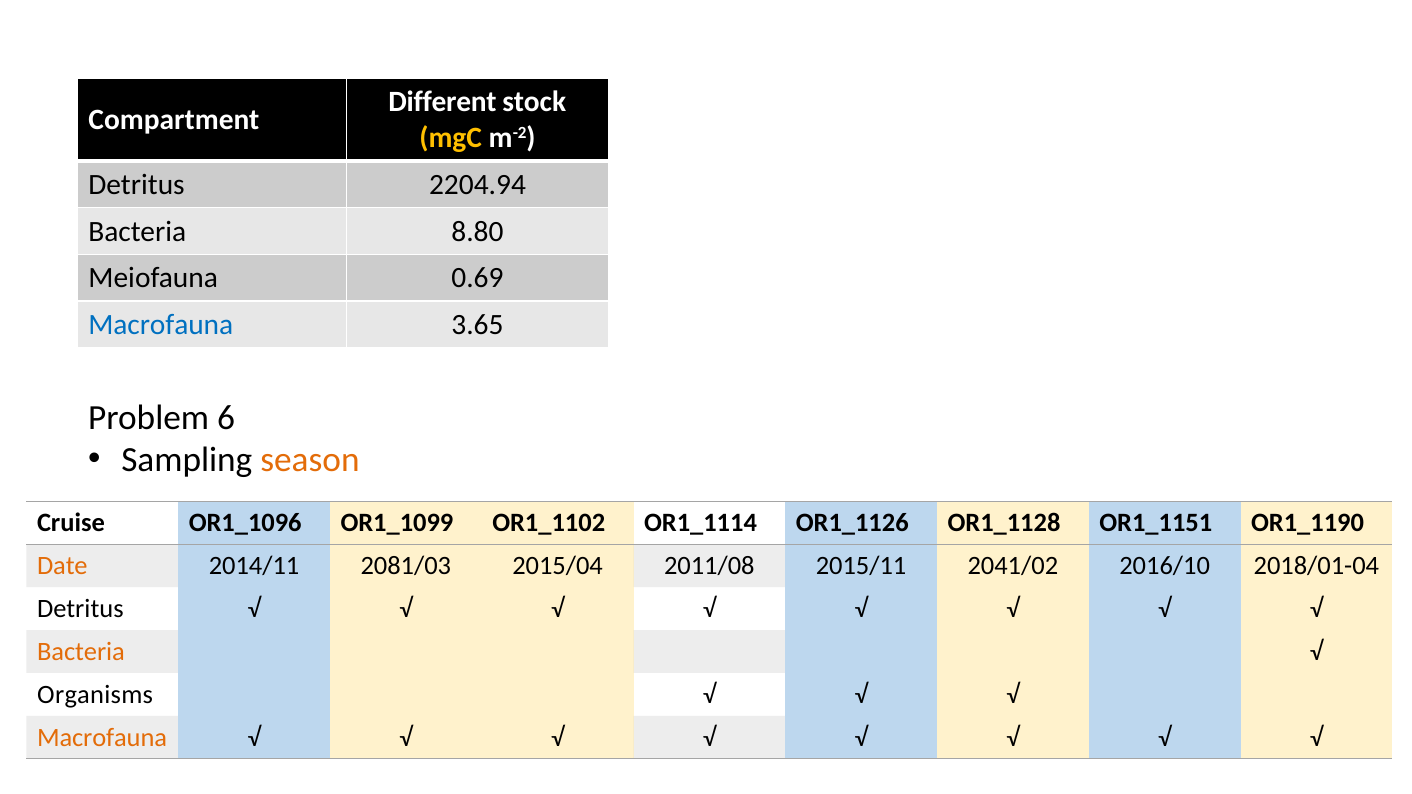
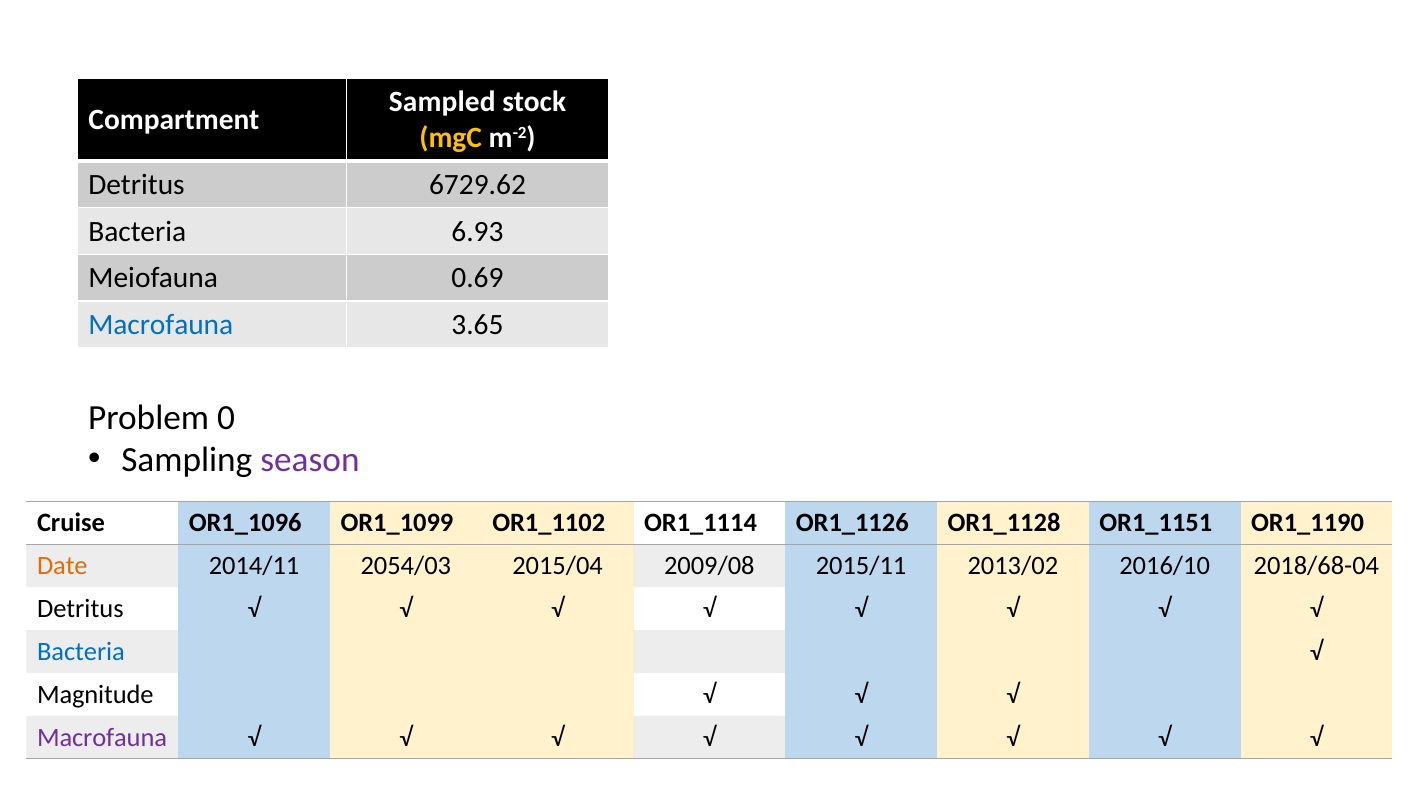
Different: Different -> Sampled (442, 102)
2204.94: 2204.94 -> 6729.62 (477, 185)
8.80: 8.80 -> 6.93 (477, 231)
6: 6 -> 0 (226, 418)
season colour: orange -> purple (310, 460)
2081/03: 2081/03 -> 2054/03 (406, 566)
2011/08: 2011/08 -> 2009/08 (709, 566)
2041/02: 2041/02 -> 2013/02 (1013, 566)
2018/01-04: 2018/01-04 -> 2018/68-04 (1316, 566)
Bacteria colour: orange -> blue (81, 652)
Organisms: Organisms -> Magnitude (95, 695)
Macrofauna colour: orange -> purple (102, 738)
